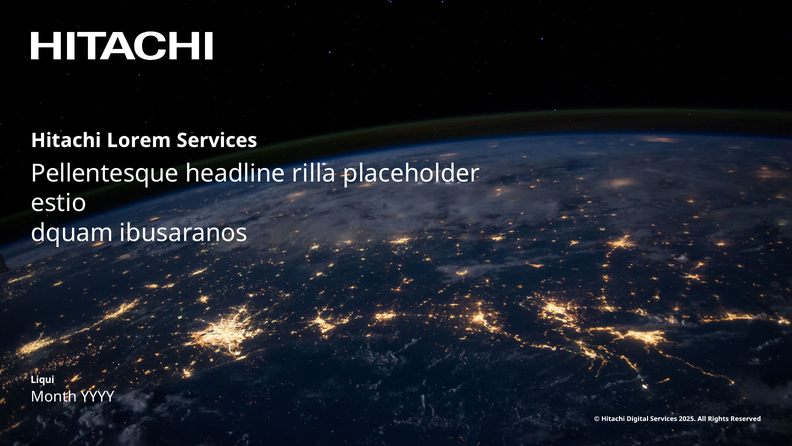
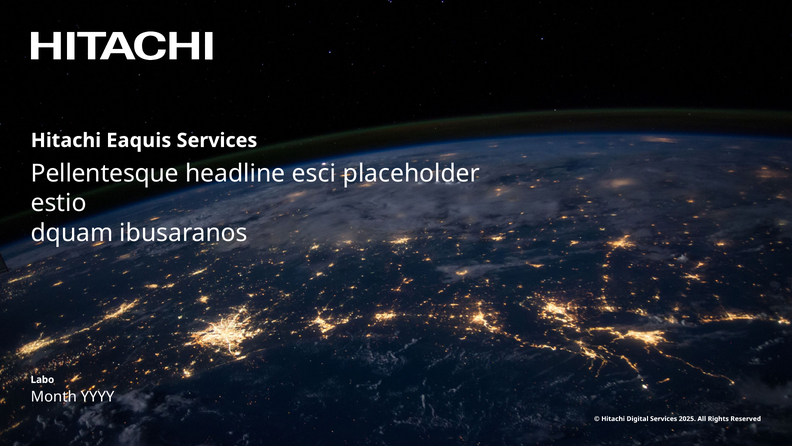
Lorem: Lorem -> Eaquis (139, 140)
rilla: rilla -> esci (314, 173)
Liqui: Liqui -> Labo (42, 379)
